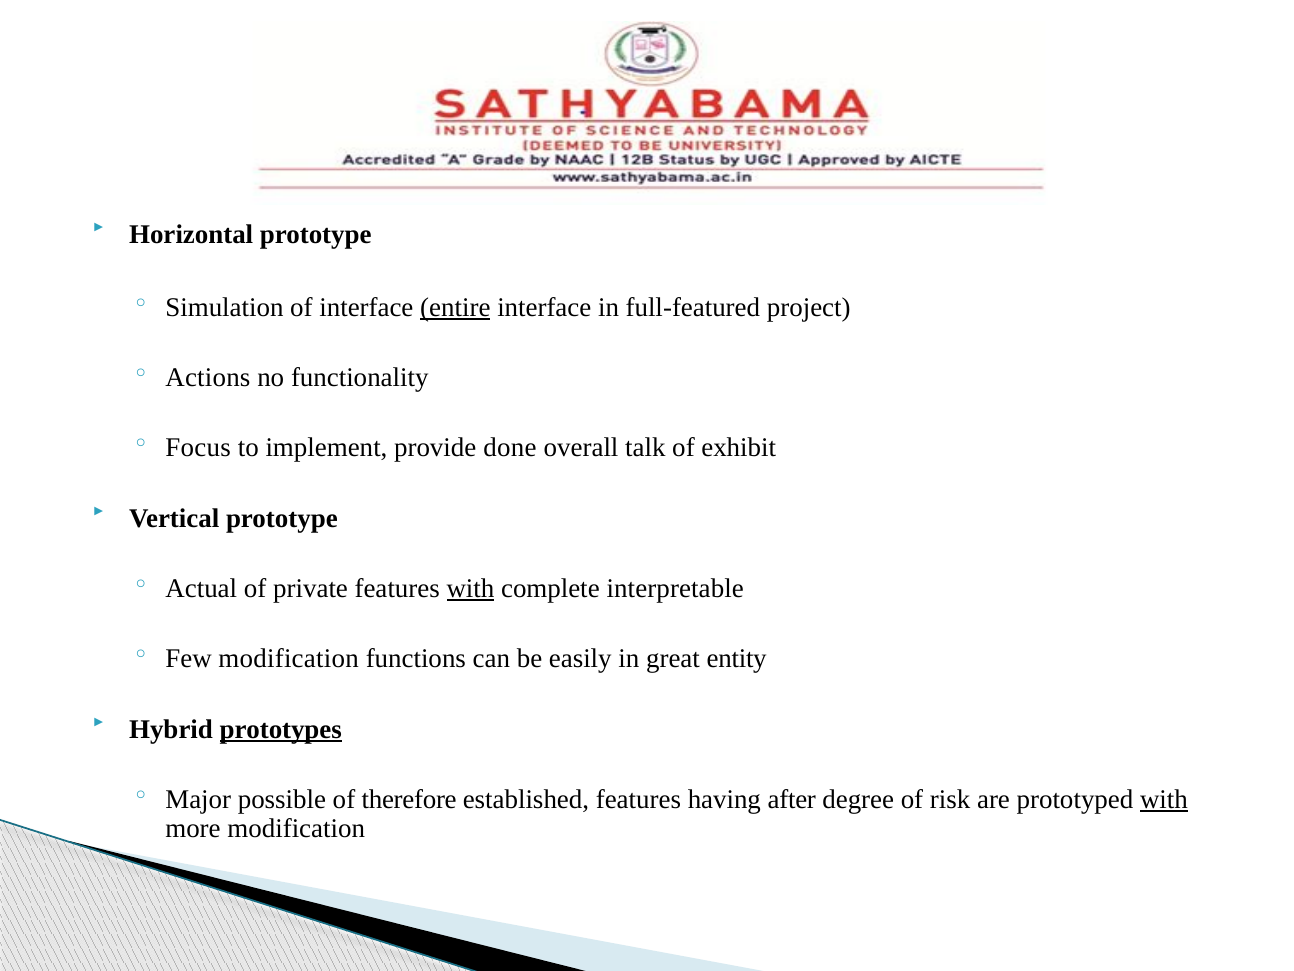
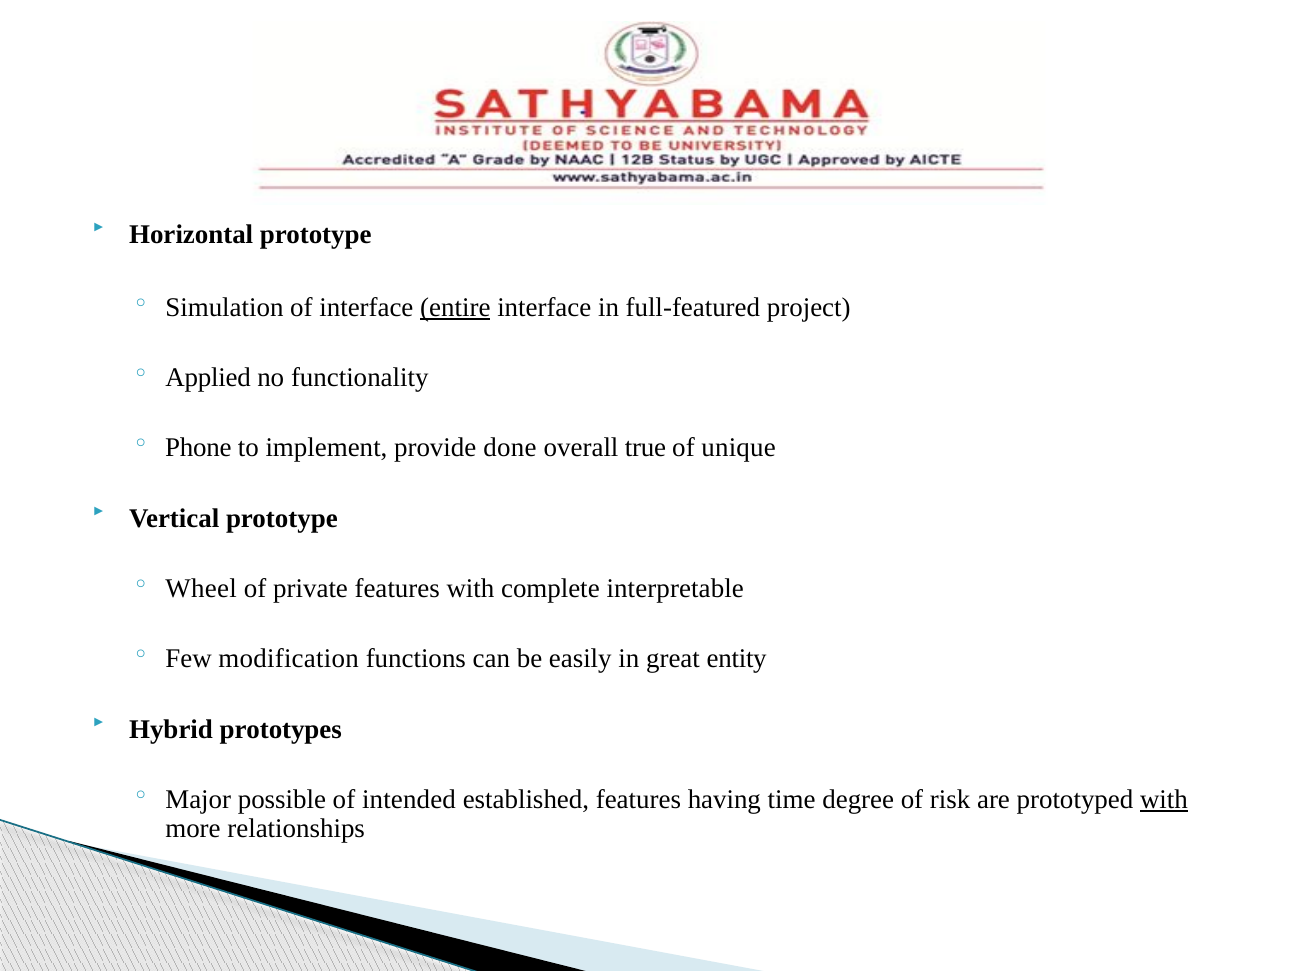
Actions: Actions -> Applied (208, 377)
Focus: Focus -> Phone (198, 447)
talk: talk -> true (645, 447)
exhibit: exhibit -> unique (739, 447)
Actual: Actual -> Wheel (201, 588)
with underline: present -> none (470, 588)
prototypes underline: present -> none (281, 729)
therefore: therefore -> intended (409, 799)
after: after -> time (792, 799)
more modification: modification -> relationships (296, 828)
